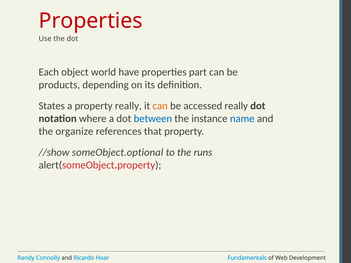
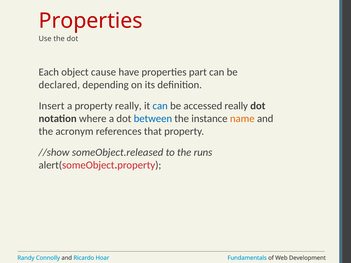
world: world -> cause (104, 72)
products: products -> declared (59, 85)
States: States -> Insert (52, 106)
can colour: orange -> blue (160, 106)
name colour: blue -> orange (242, 119)
organize: organize -> acronym (74, 132)
someObject.optional: someObject.optional -> someObject.released (118, 152)
